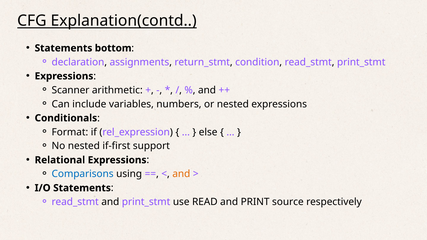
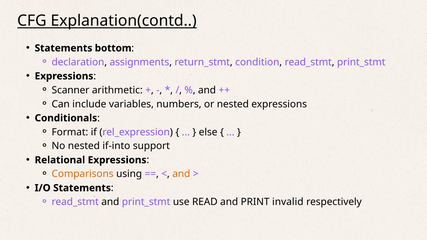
if-first: if-first -> if-into (116, 146)
Comparisons colour: blue -> orange (83, 174)
source: source -> invalid (288, 202)
